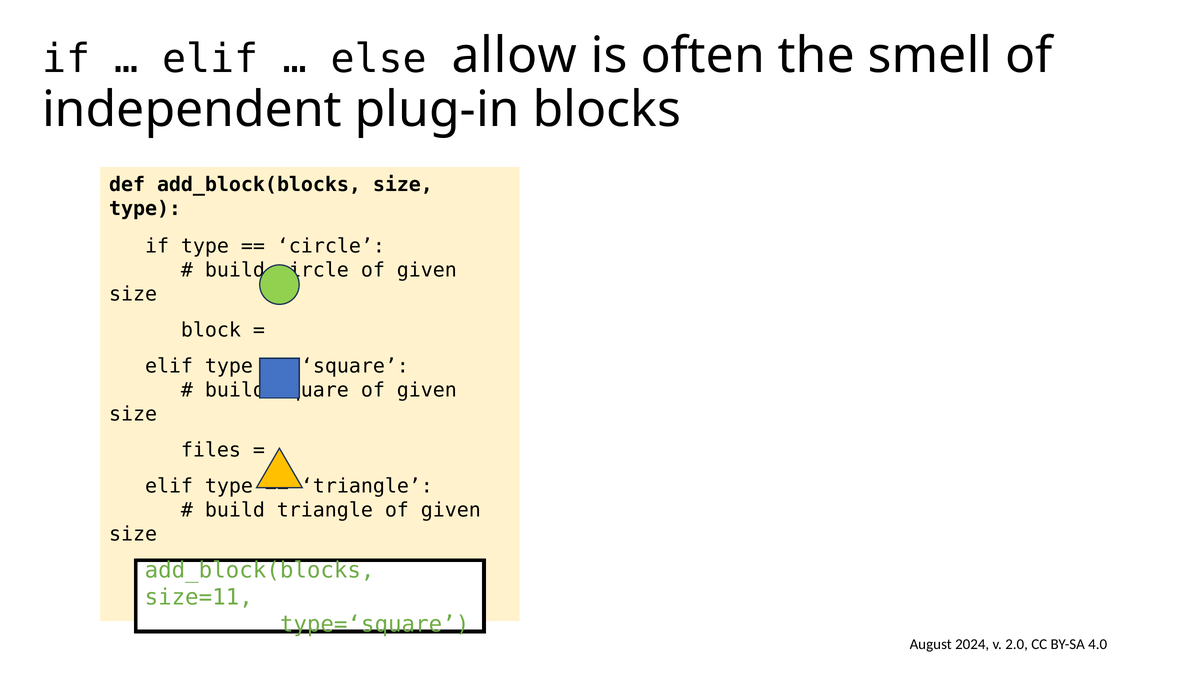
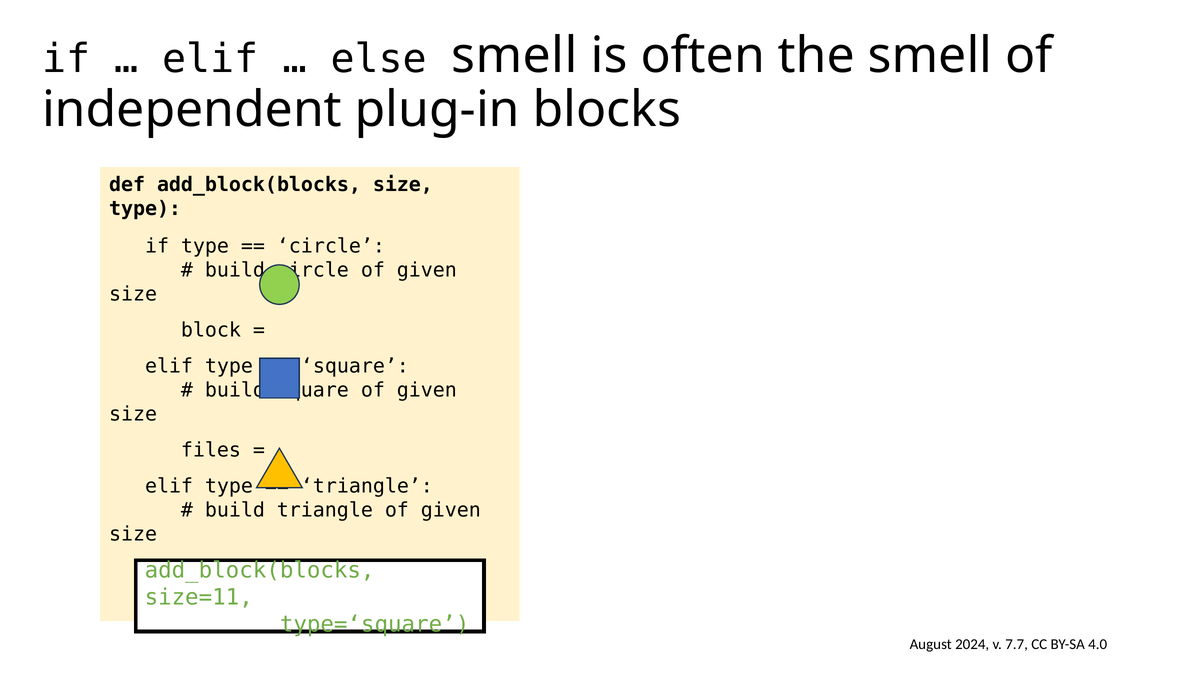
else allow: allow -> smell (515, 55)
2.0: 2.0 -> 7.7 (1017, 644)
